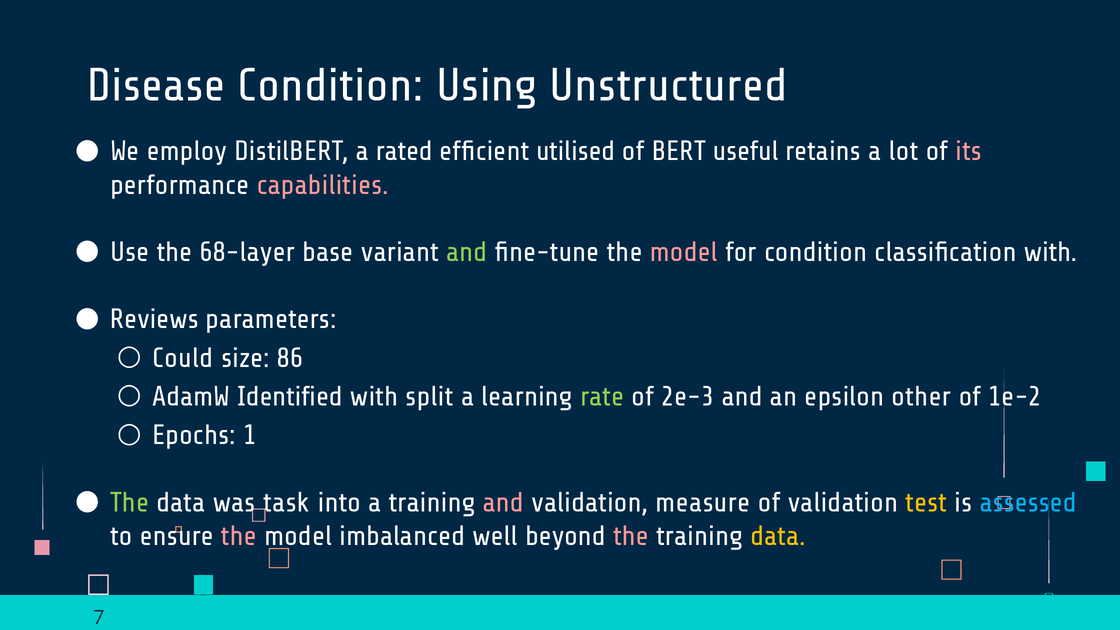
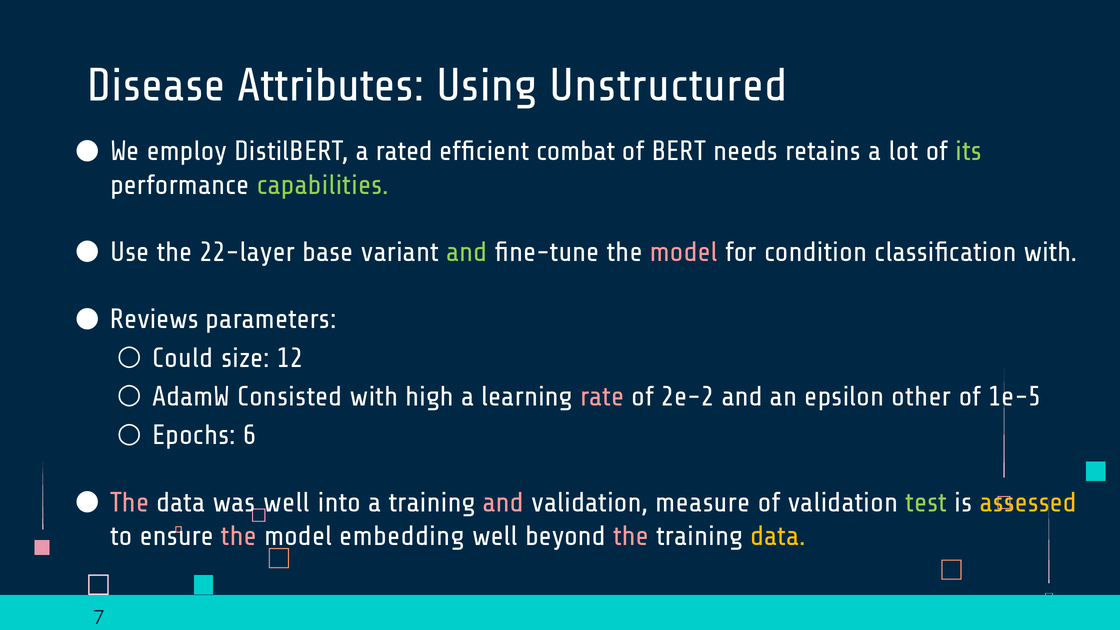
Disease Condition: Condition -> Attributes (331, 85)
utilised: utilised -> combat (576, 151)
useful: useful -> needs (746, 151)
its colour: pink -> light green (969, 151)
capabilities colour: pink -> light green (323, 185)
68-layer: 68-layer -> 22-layer (247, 252)
86: 86 -> 12 (290, 358)
Identified: Identified -> Consisted (290, 396)
split: split -> high (430, 396)
rate colour: light green -> pink (602, 396)
2e-3: 2e-3 -> 2e-2 (688, 396)
1e-2: 1e-2 -> 1e-5 (1015, 396)
1: 1 -> 6 (250, 435)
The colour: light green -> pink (130, 502)
was task: task -> well (287, 502)
test colour: yellow -> light green (926, 502)
assessed colour: light blue -> yellow (1028, 502)
imbalanced: imbalanced -> embedding (402, 536)
